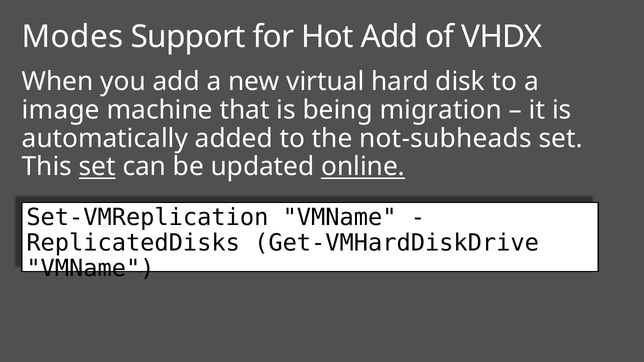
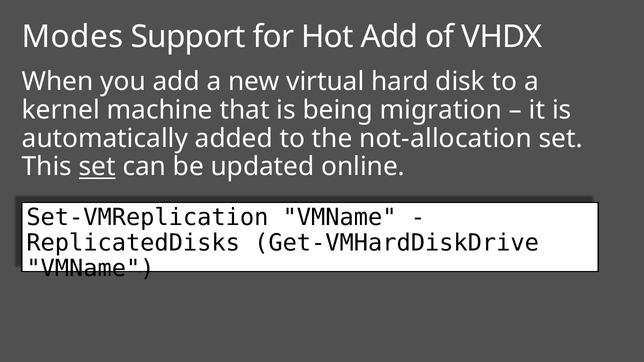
image: image -> kernel (61, 110)
not-subheads: not-subheads -> not-allocation (446, 138)
online underline: present -> none (363, 167)
